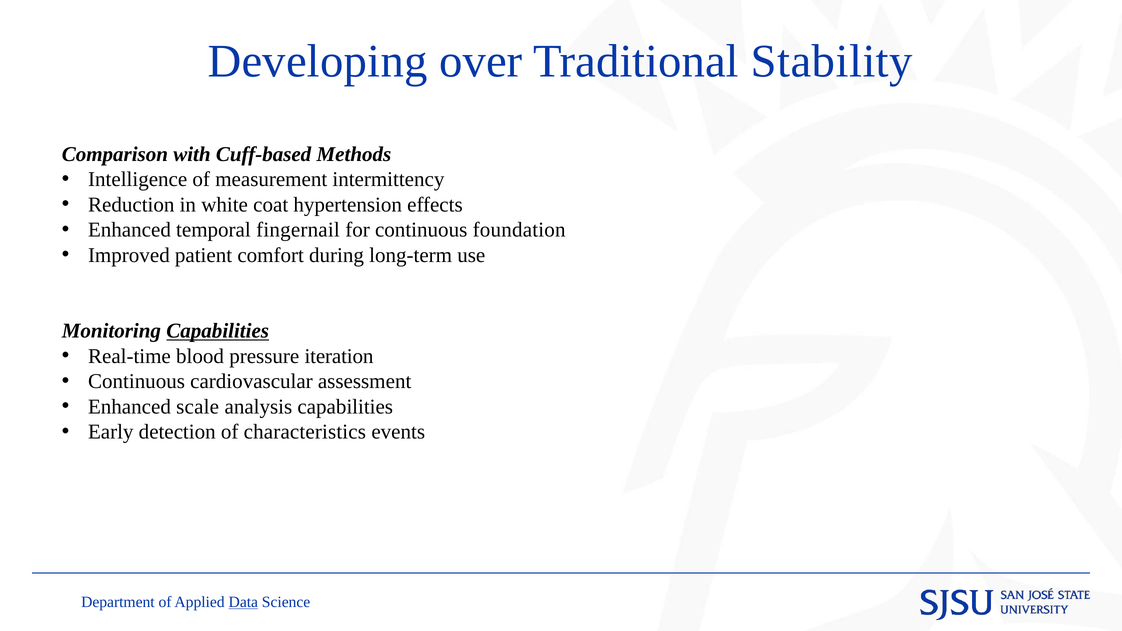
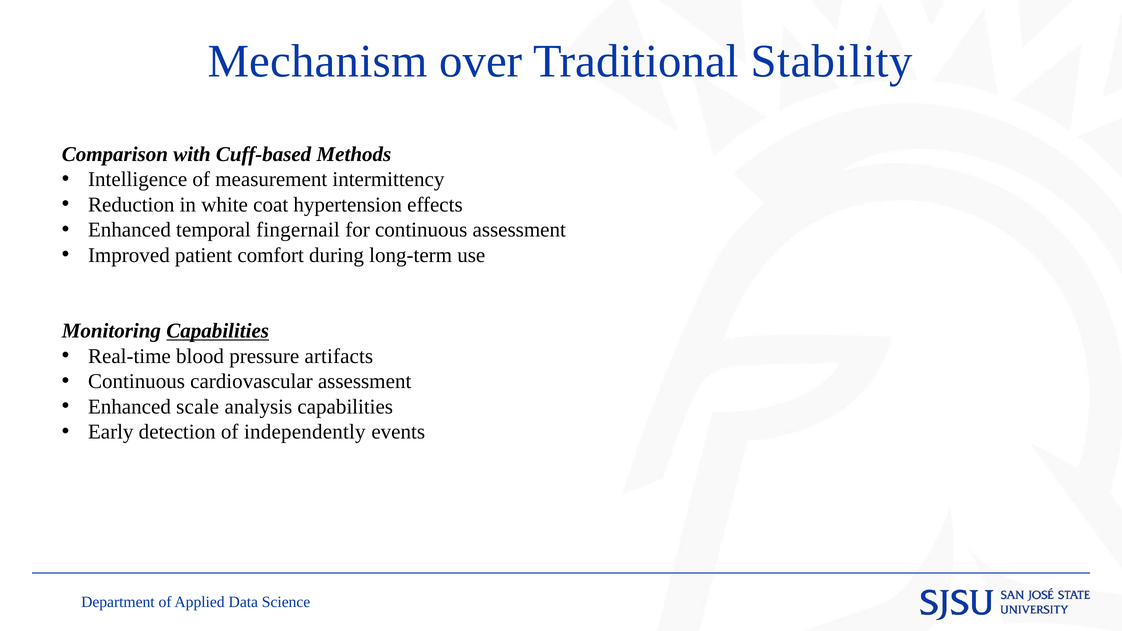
Developing: Developing -> Mechanism (318, 61)
continuous foundation: foundation -> assessment (519, 230)
iteration: iteration -> artifacts (339, 356)
characteristics: characteristics -> independently (305, 432)
Data underline: present -> none (243, 602)
